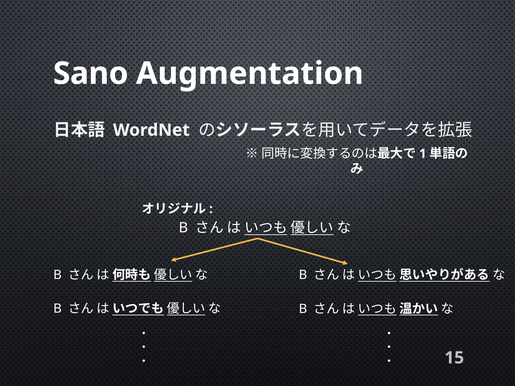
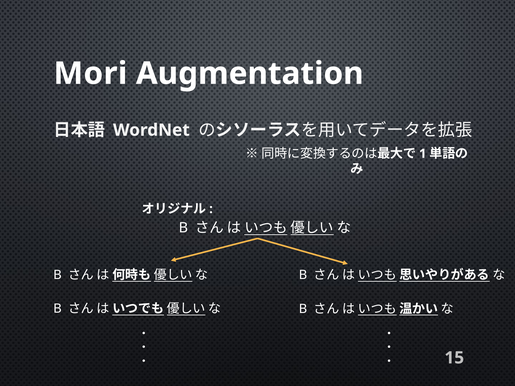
Sano: Sano -> Mori (90, 74)
